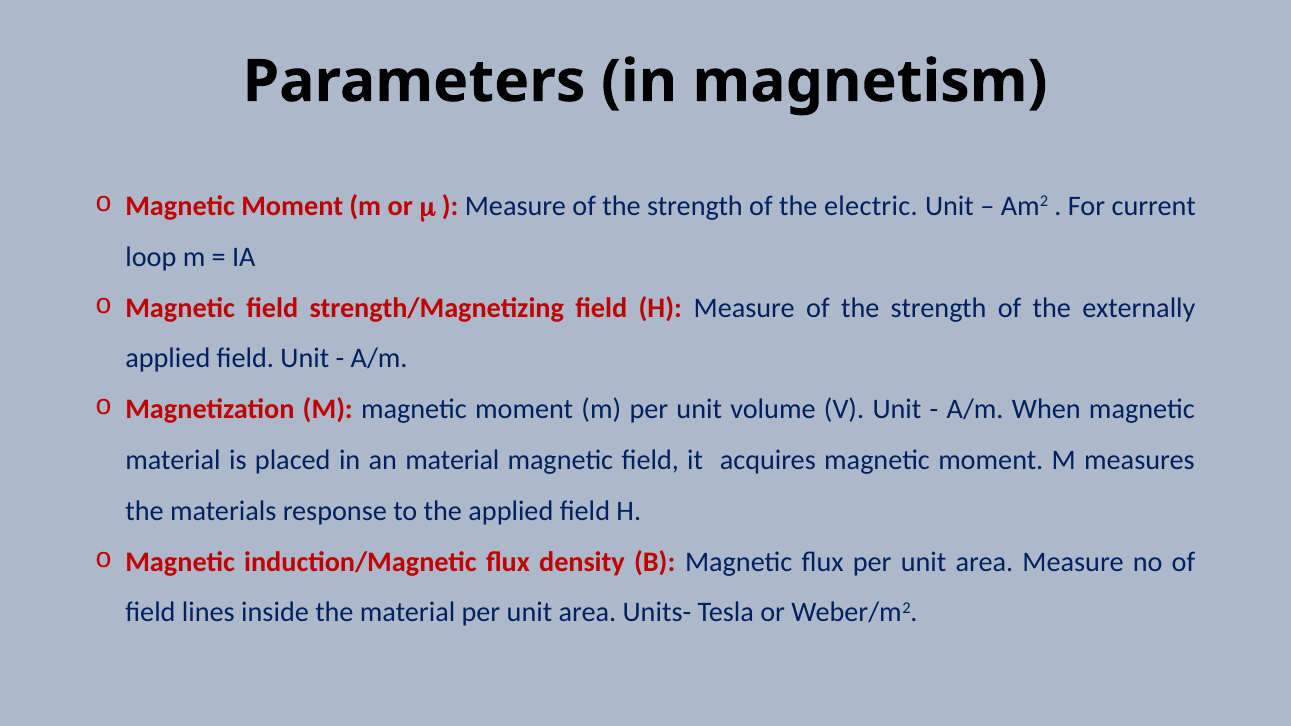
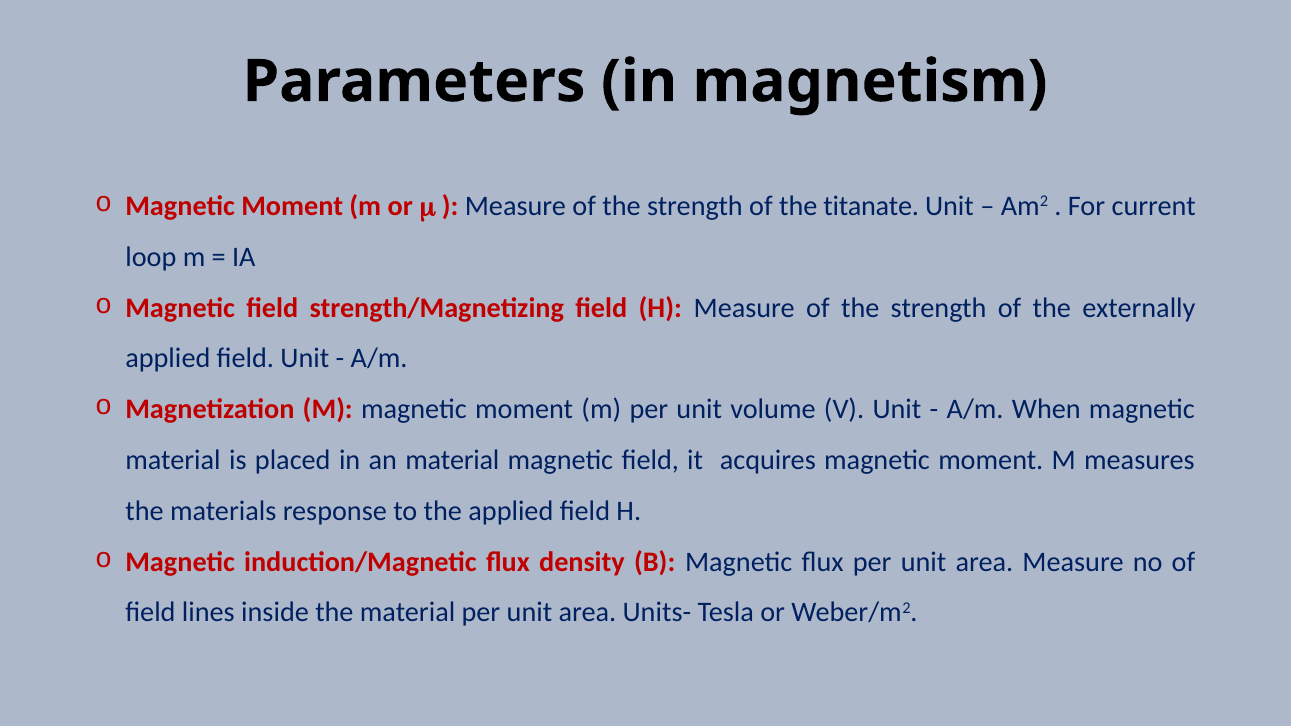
electric: electric -> titanate (871, 206)
